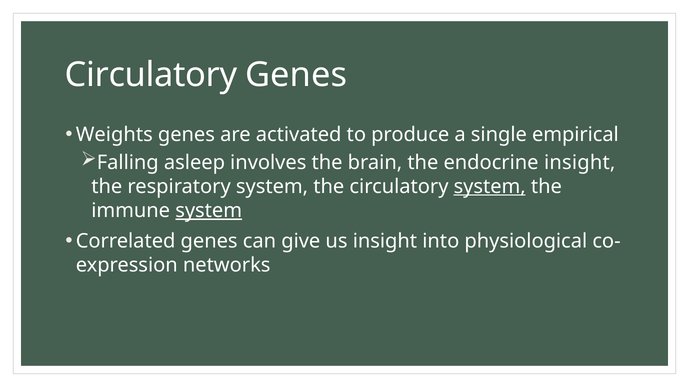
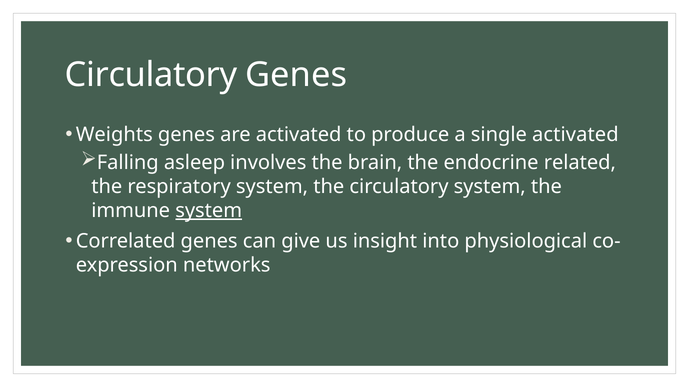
single empirical: empirical -> activated (575, 135)
endocrine insight: insight -> related (580, 163)
system underline: present -> none (490, 187)
